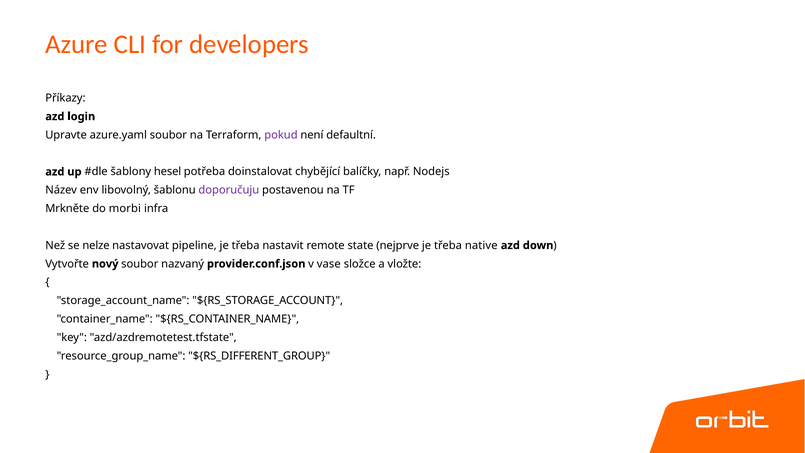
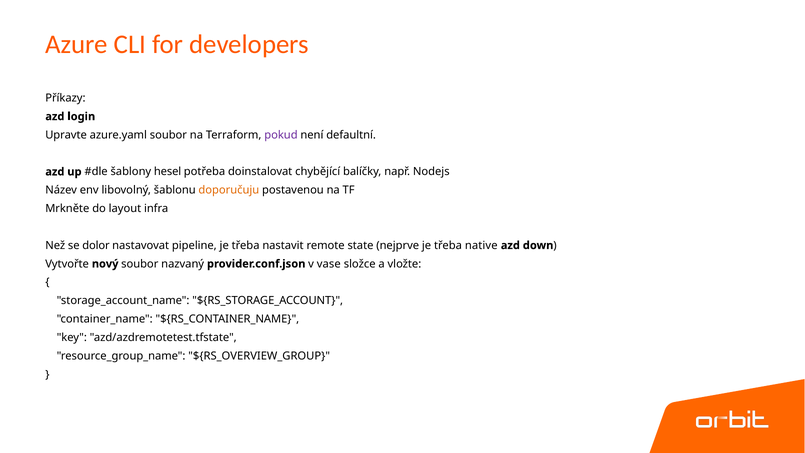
doporučuju colour: purple -> orange (229, 190)
morbi: morbi -> layout (125, 209)
nelze: nelze -> dolor (96, 245)
${RS_DIFFERENT_GROUP: ${RS_DIFFERENT_GROUP -> ${RS_OVERVIEW_GROUP (259, 356)
